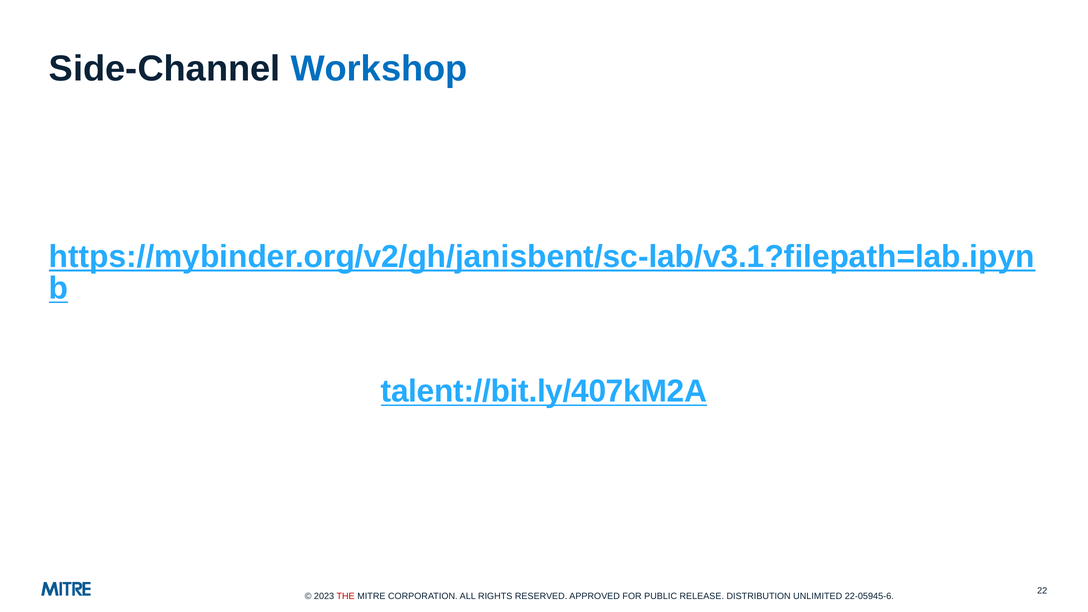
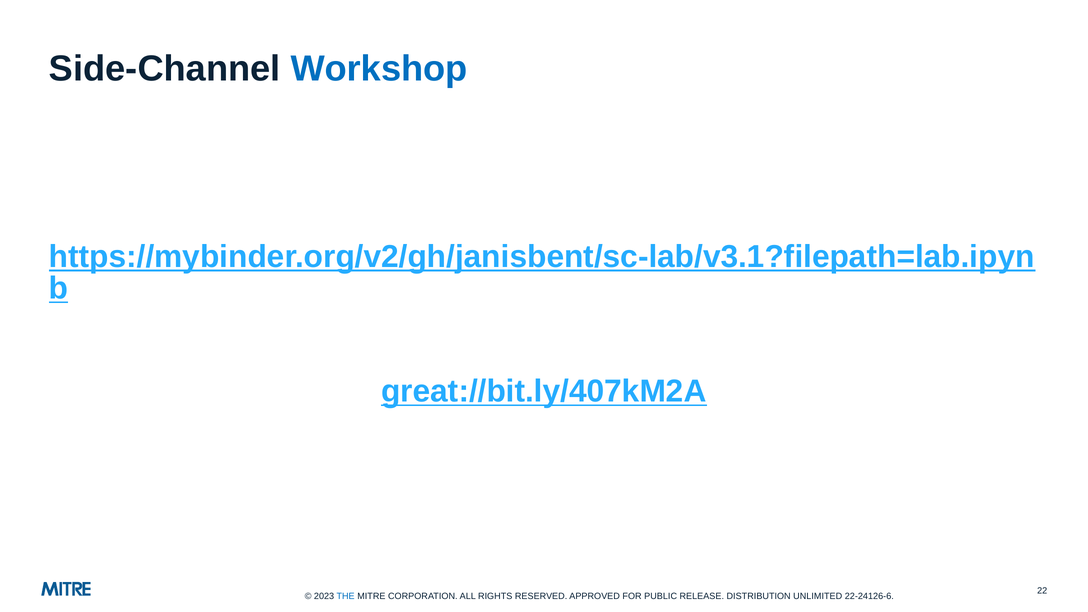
talent://bit.ly/407kM2A: talent://bit.ly/407kM2A -> great://bit.ly/407kM2A (544, 391)
THE colour: red -> blue (346, 596)
22-05945-6: 22-05945-6 -> 22-24126-6 (869, 596)
